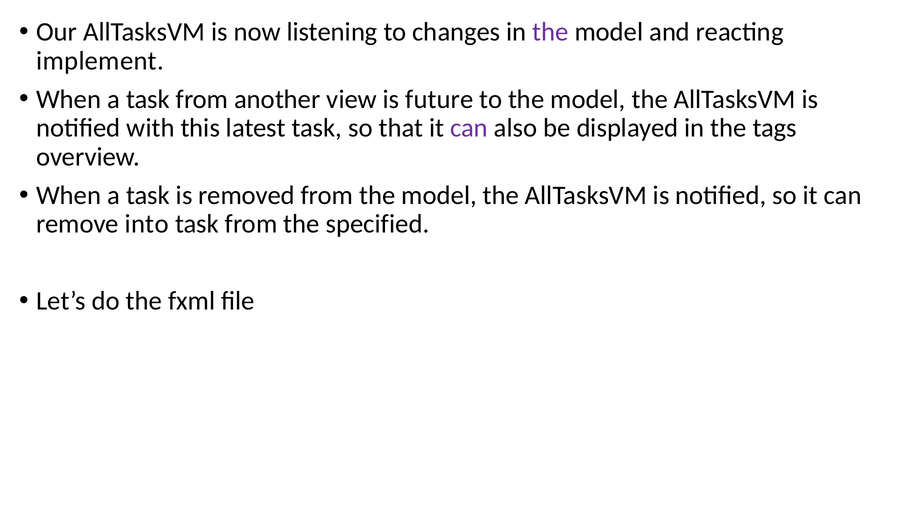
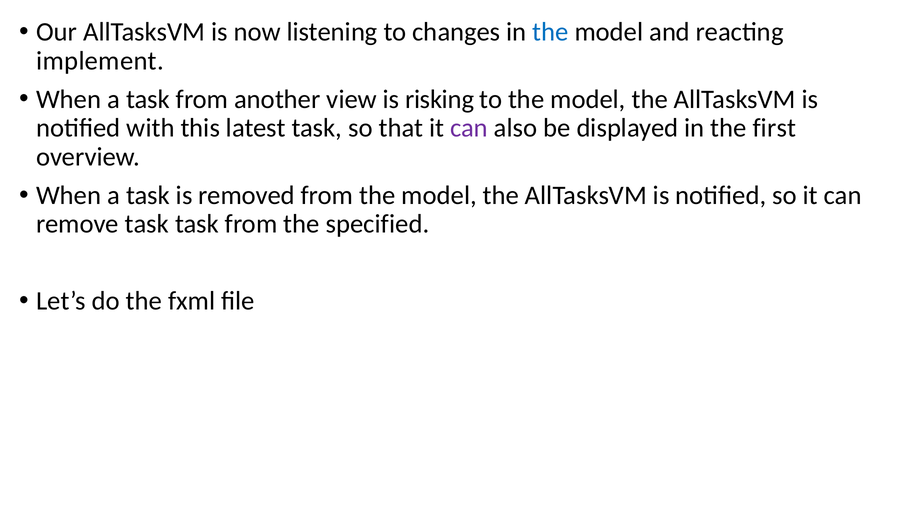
the colour: purple -> blue (550, 32)
future: future -> risking (440, 99)
tags: tags -> first (774, 128)
remove into: into -> task (147, 224)
